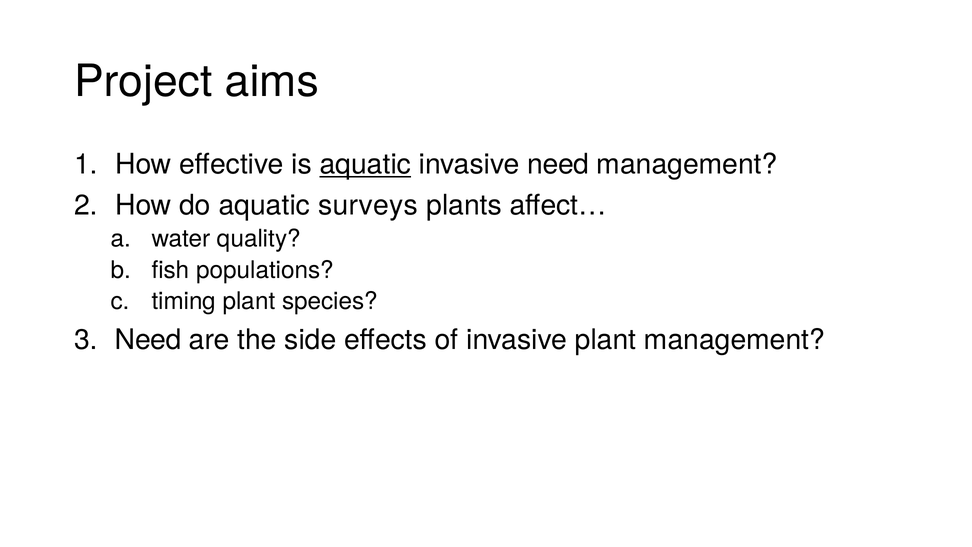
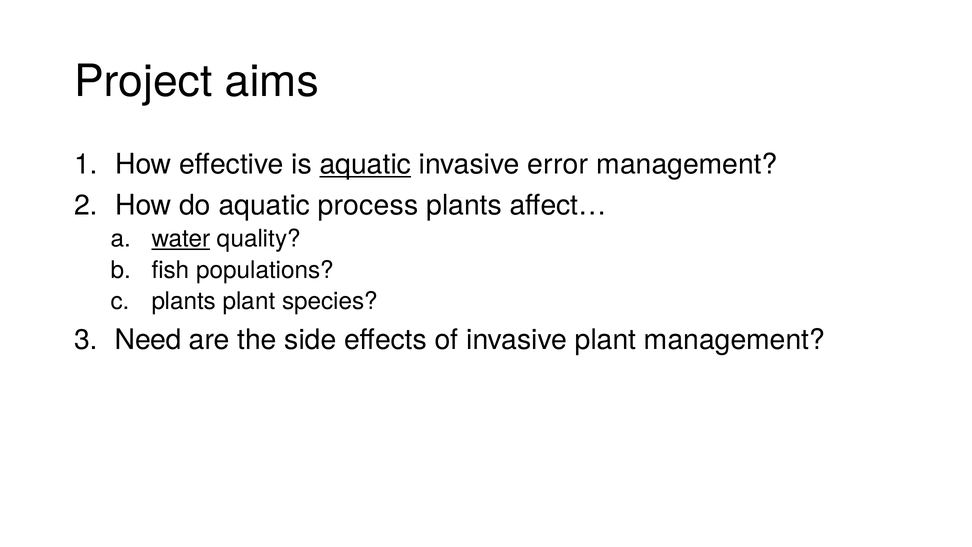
invasive need: need -> error (558, 164)
surveys: surveys -> process (368, 205)
water underline: none -> present (181, 239)
timing: timing -> plants (184, 301)
